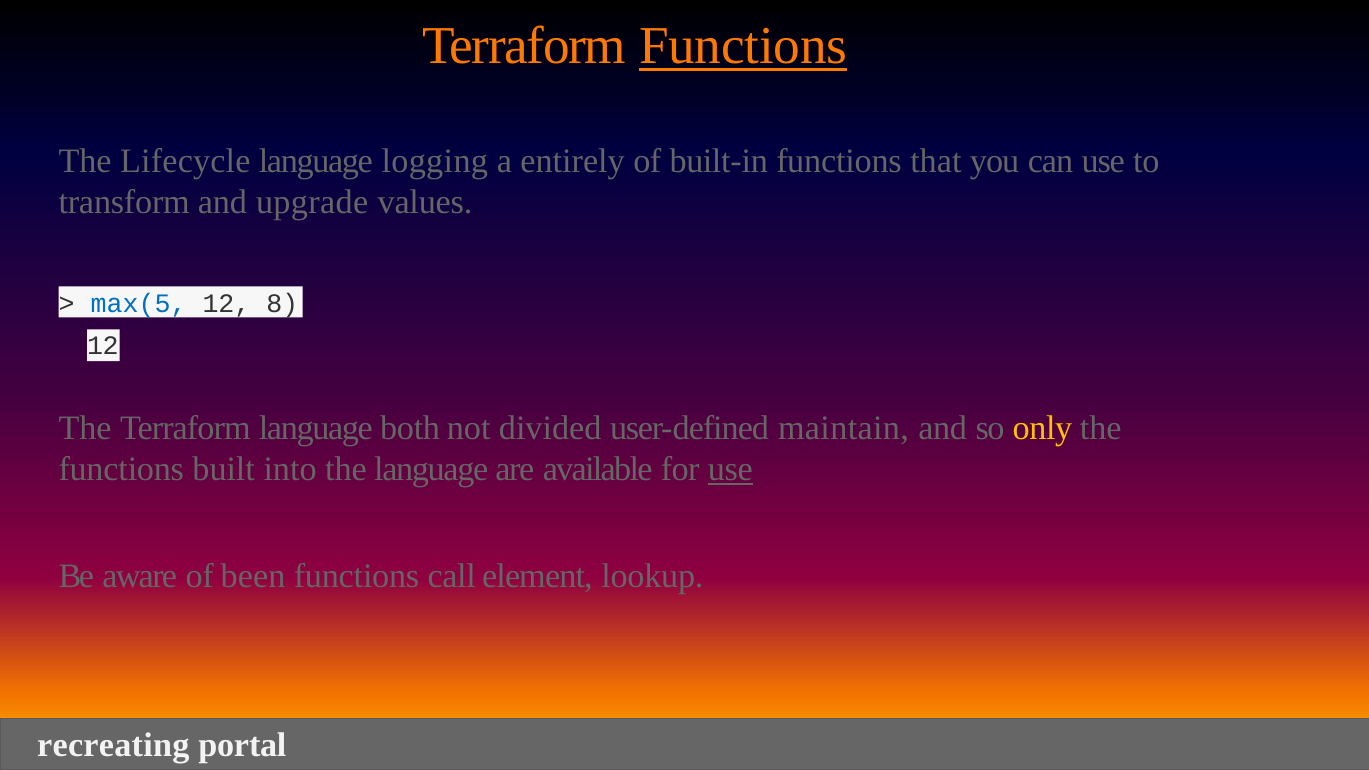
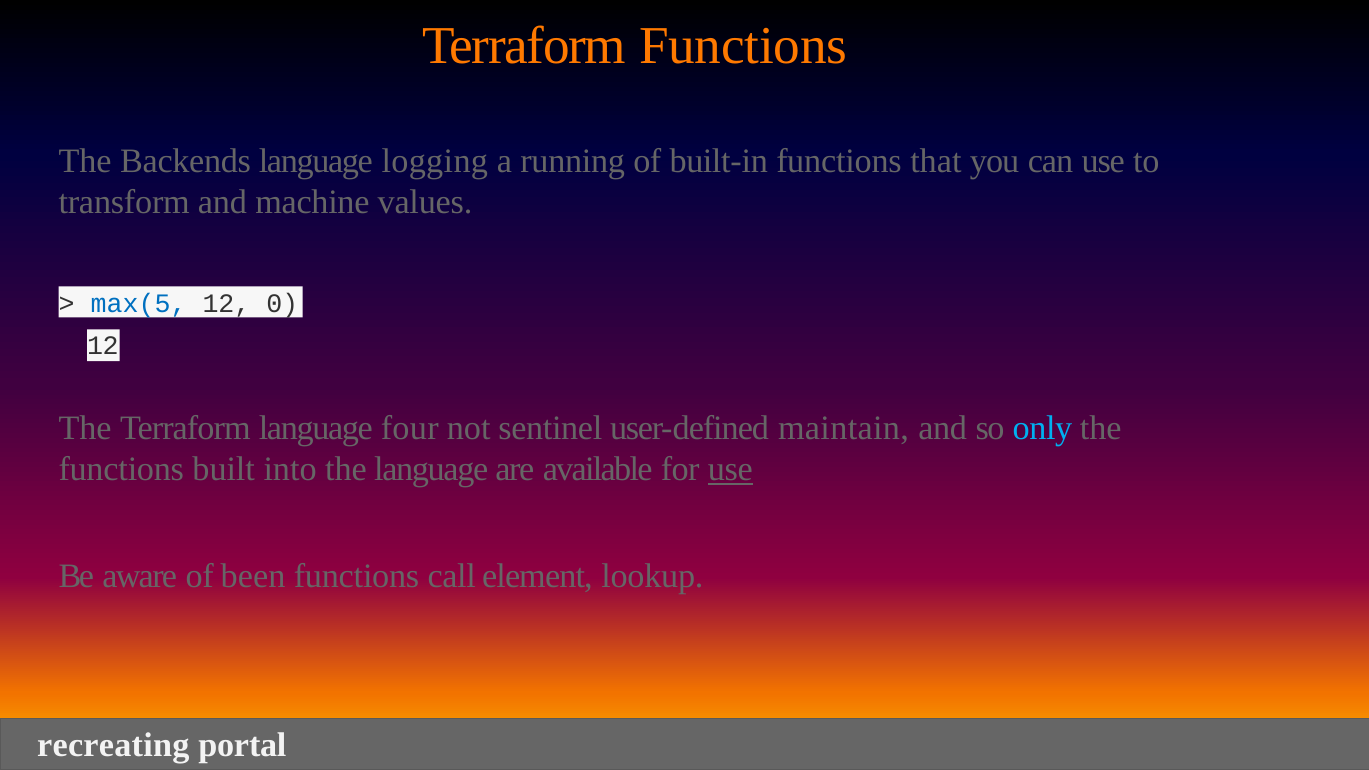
Functions underline: present -> none (743, 46)
Lifecycle: Lifecycle -> Backends (186, 161)
entirely: entirely -> running (573, 161)
upgrade: upgrade -> machine (312, 202)
8: 8 -> 0 (282, 303)
both: both -> four (410, 428)
divided: divided -> sentinel (550, 428)
only colour: yellow -> light blue (1042, 428)
